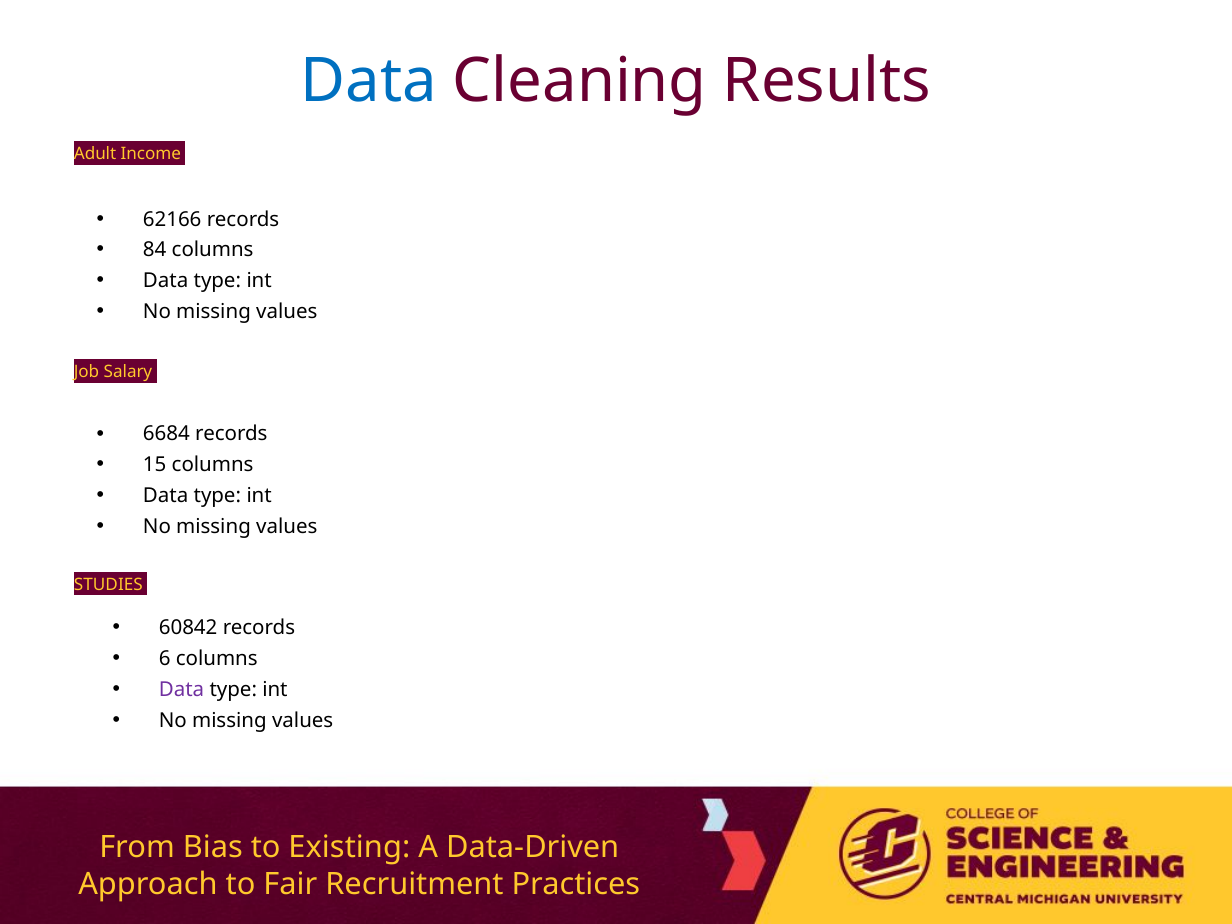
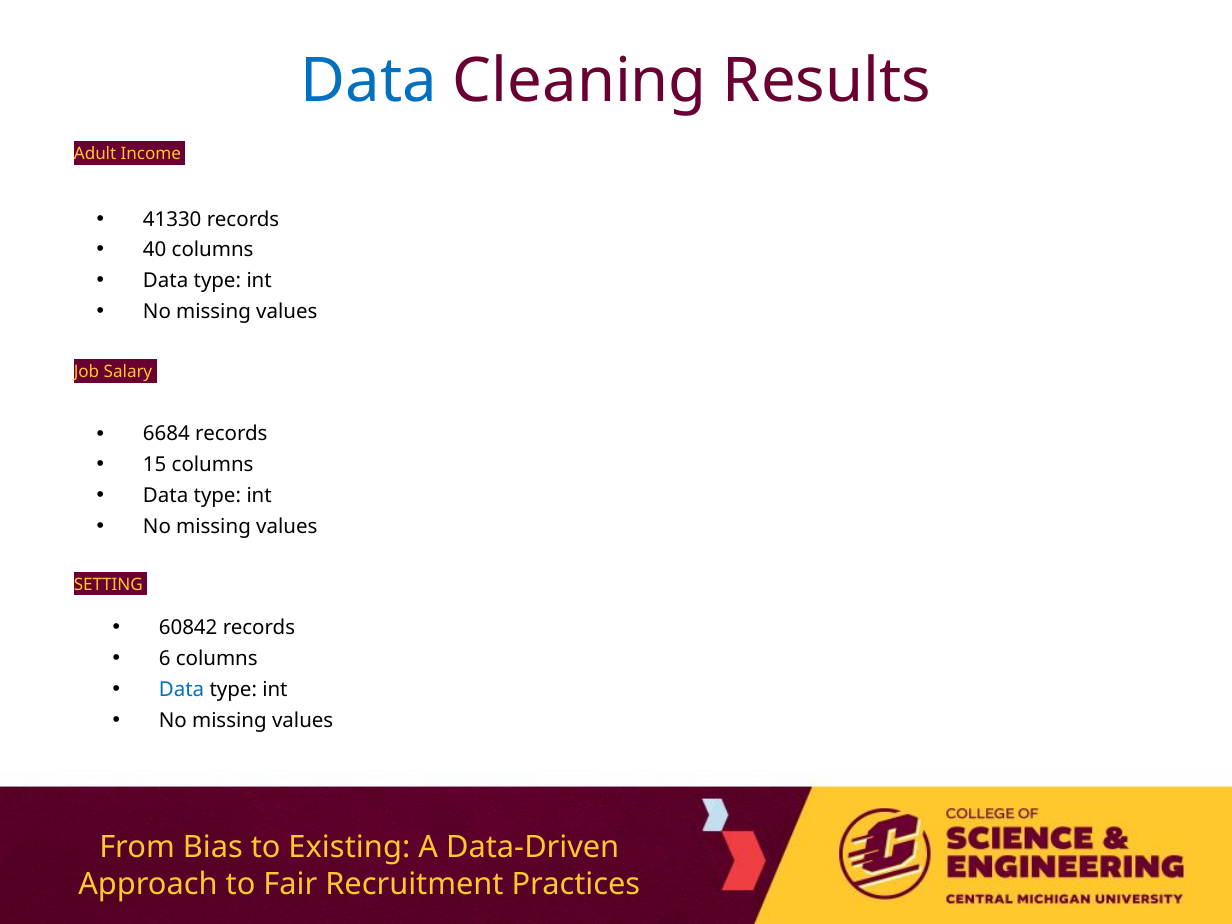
62166: 62166 -> 41330 (172, 219)
84: 84 -> 40 (155, 250)
STUDIES: STUDIES -> SETTING (108, 585)
Data colour: purple -> blue (182, 690)
